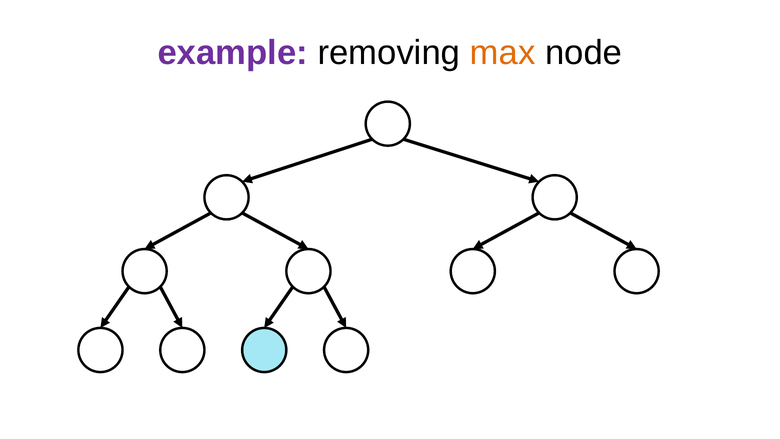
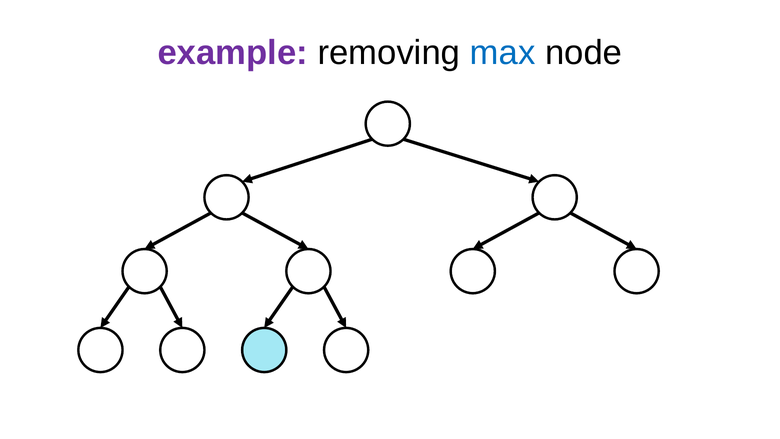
max colour: orange -> blue (503, 53)
